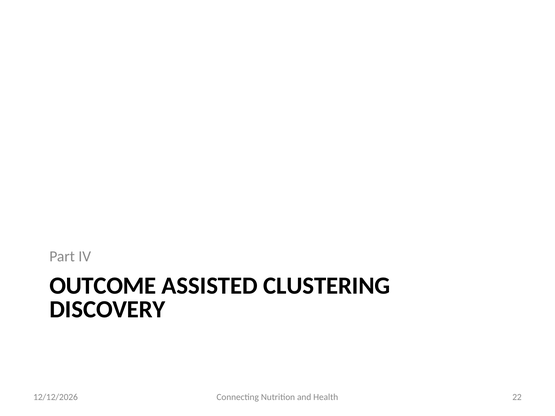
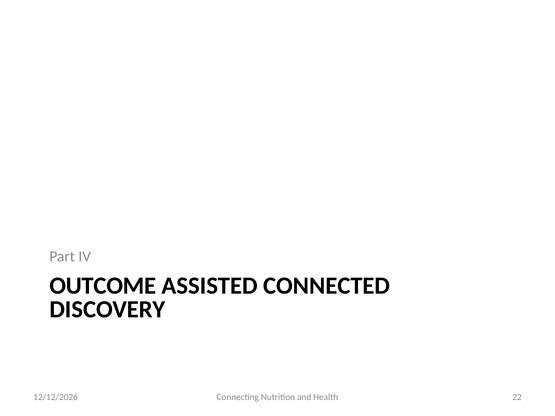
CLUSTERING: CLUSTERING -> CONNECTED (327, 286)
